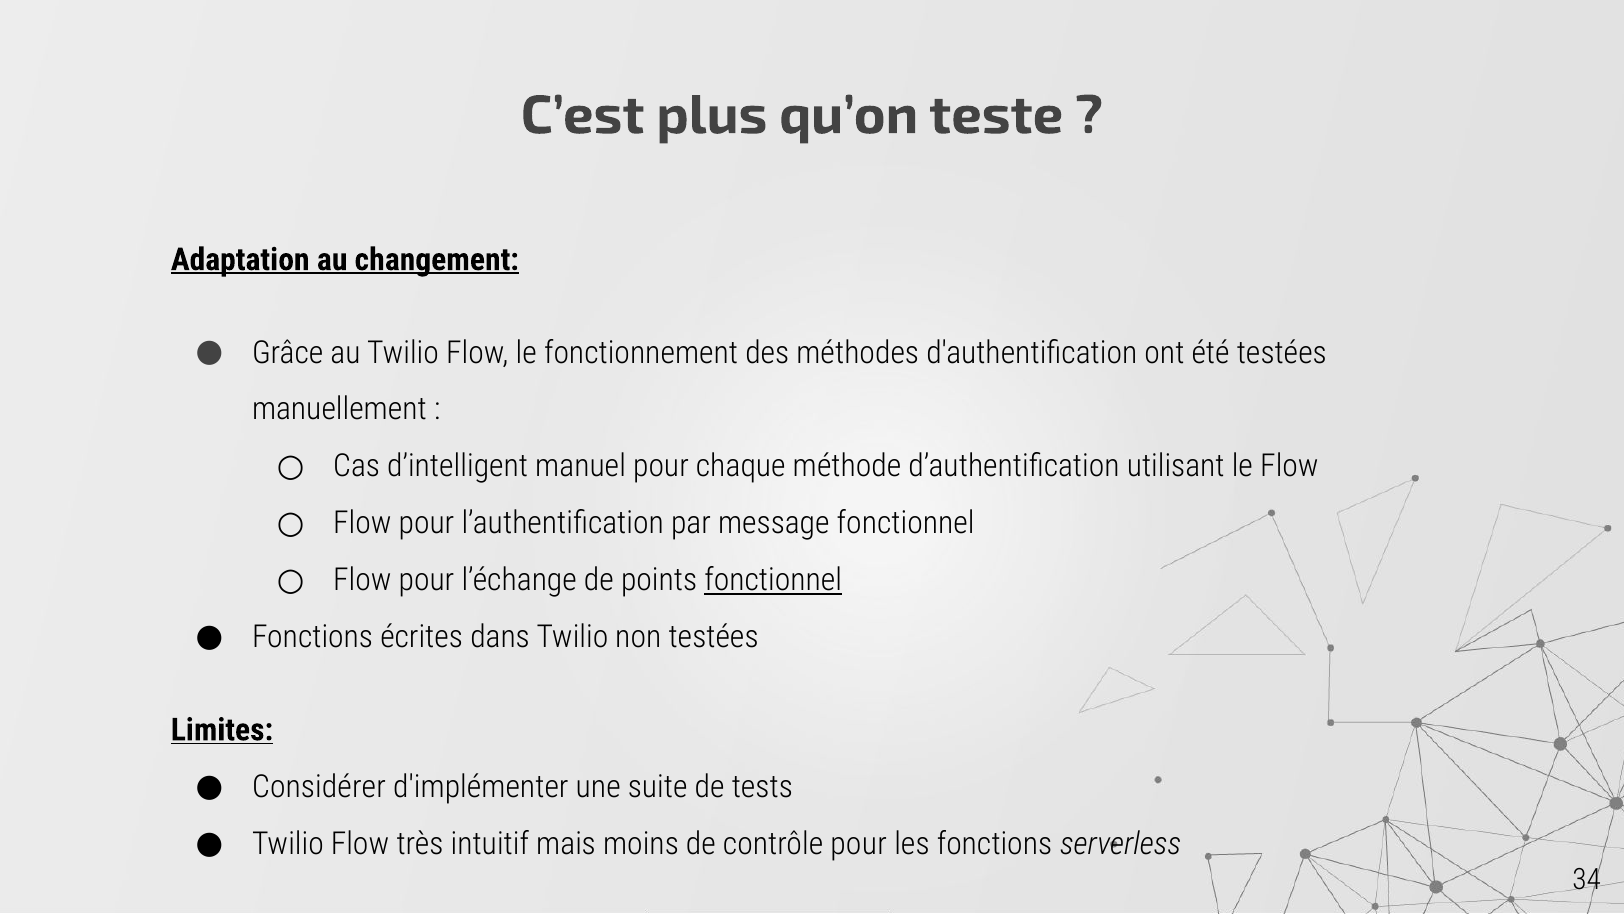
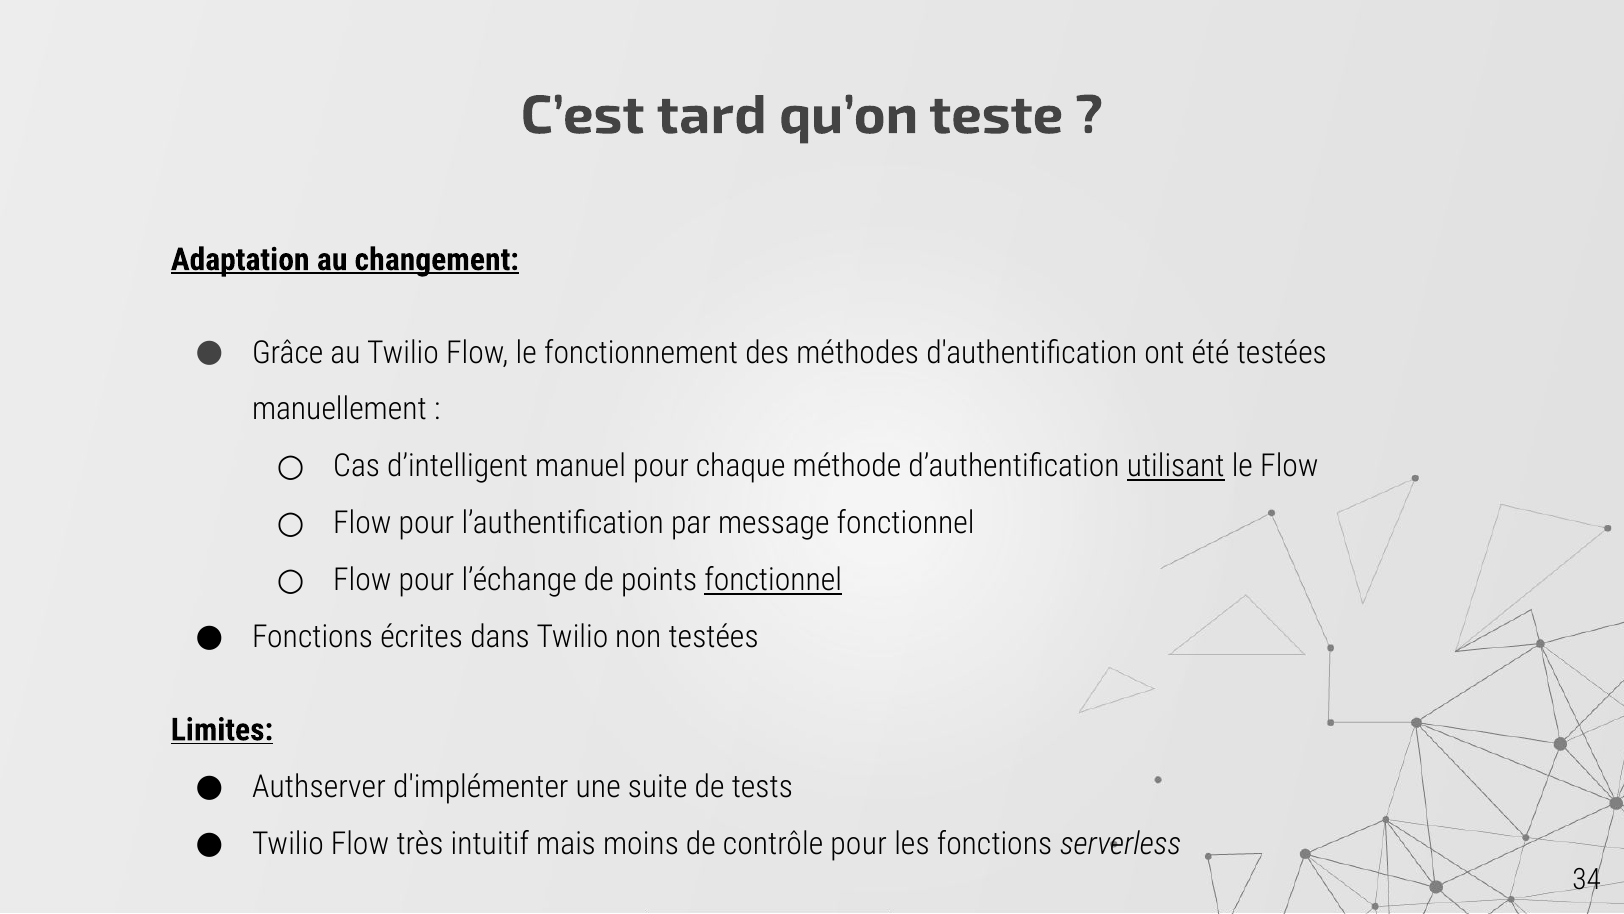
plus: plus -> tard (712, 115)
utilisant underline: none -> present (1176, 466)
Considérer: Considérer -> Authserver (319, 786)
